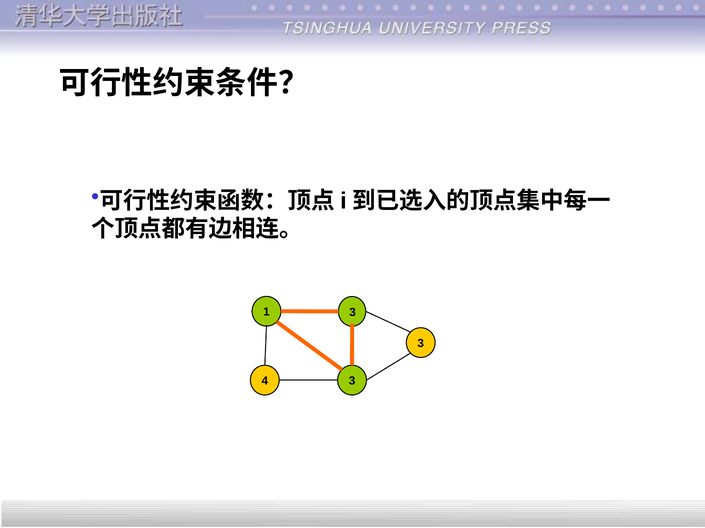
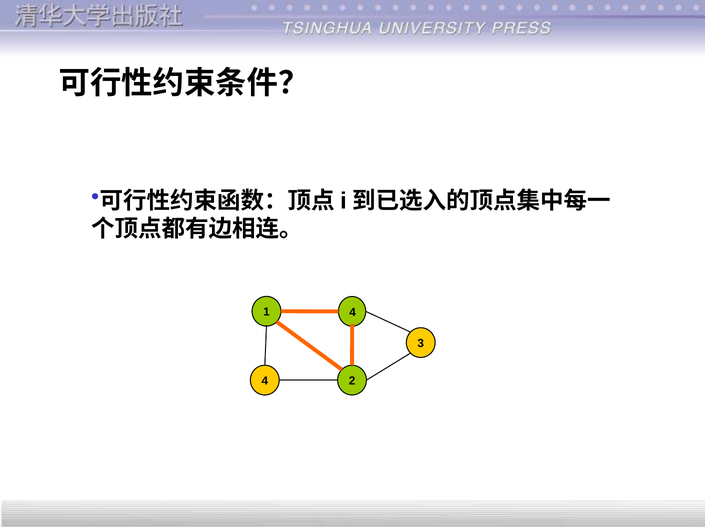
1 3: 3 -> 4 (353, 313)
4 3: 3 -> 2 (352, 381)
